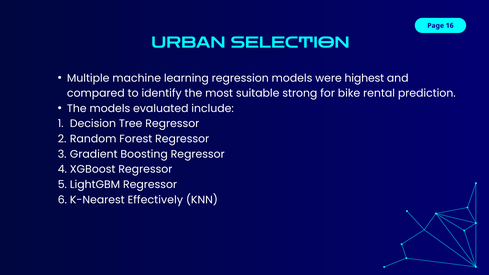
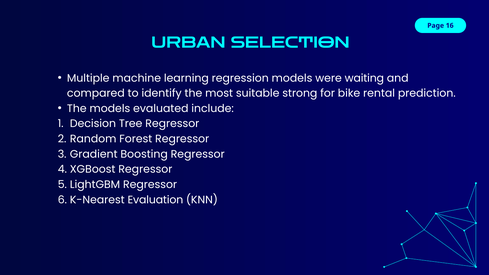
highest: highest -> waiting (364, 78)
Effectively: Effectively -> Evaluation (155, 200)
